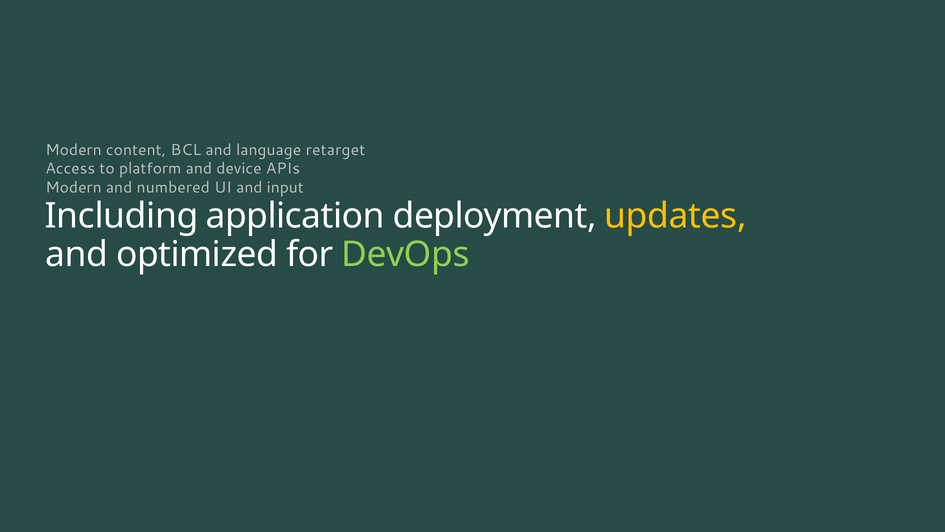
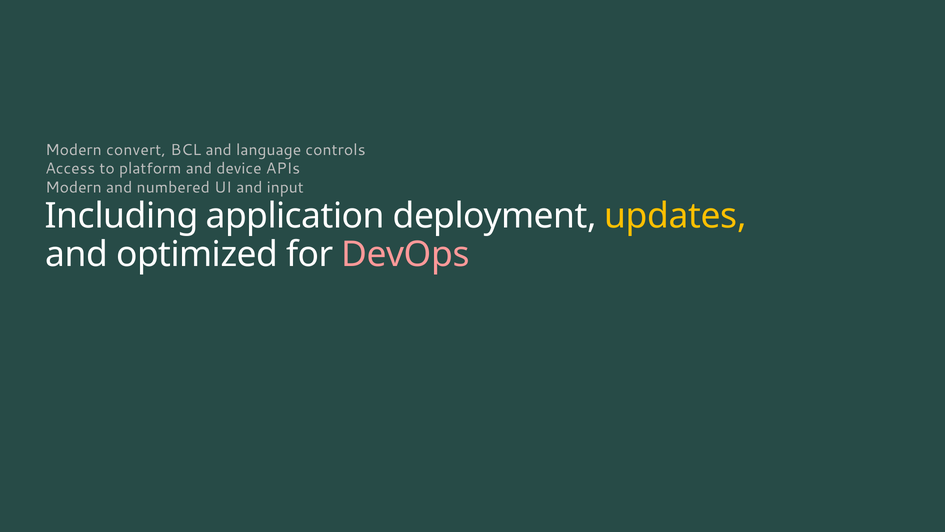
content: content -> convert (136, 150)
retarget: retarget -> controls (336, 150)
DevOps colour: light green -> pink (405, 254)
